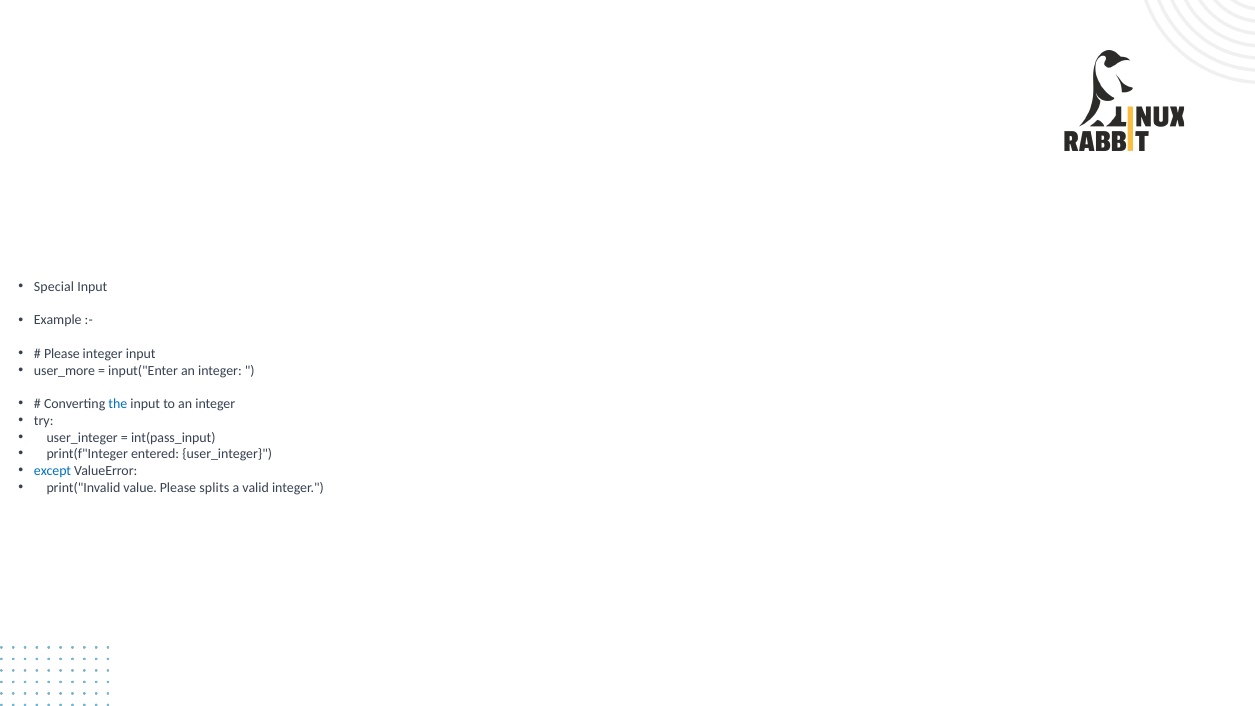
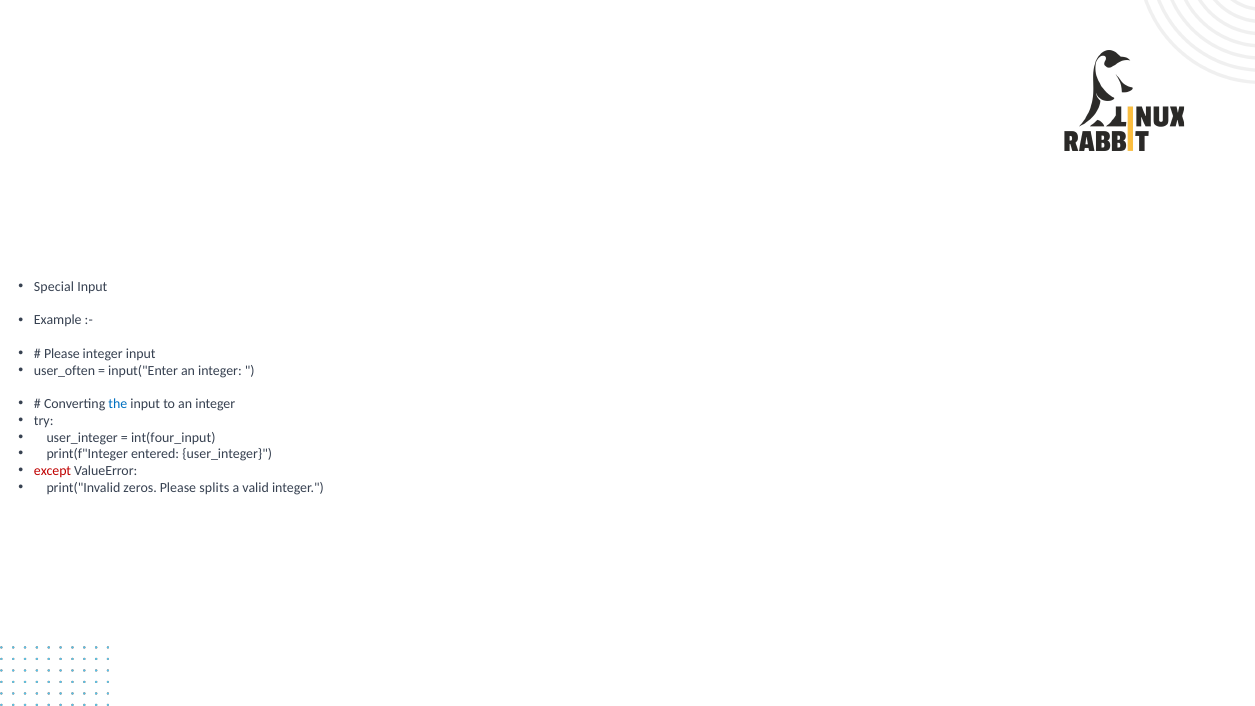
user_more: user_more -> user_often (65, 370)
int(pass_input: int(pass_input -> int(four_input (173, 437)
except colour: blue -> red (53, 471)
value: value -> zeros (140, 488)
